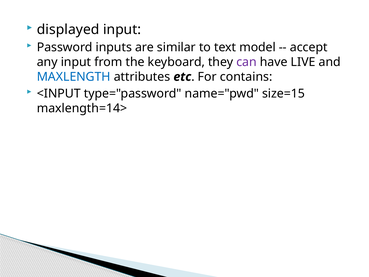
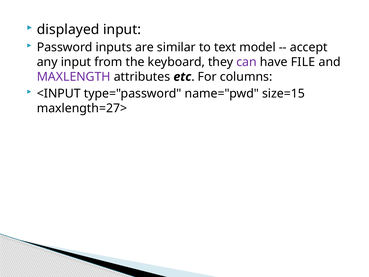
LIVE: LIVE -> FILE (303, 62)
MAXLENGTH colour: blue -> purple (74, 77)
contains: contains -> columns (246, 77)
maxlength=14>: maxlength=14> -> maxlength=27> (82, 108)
